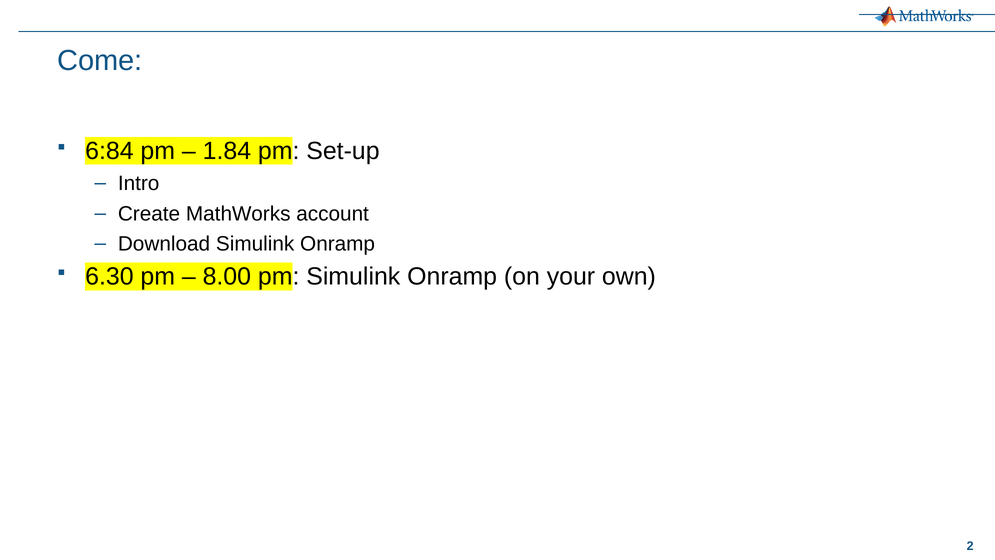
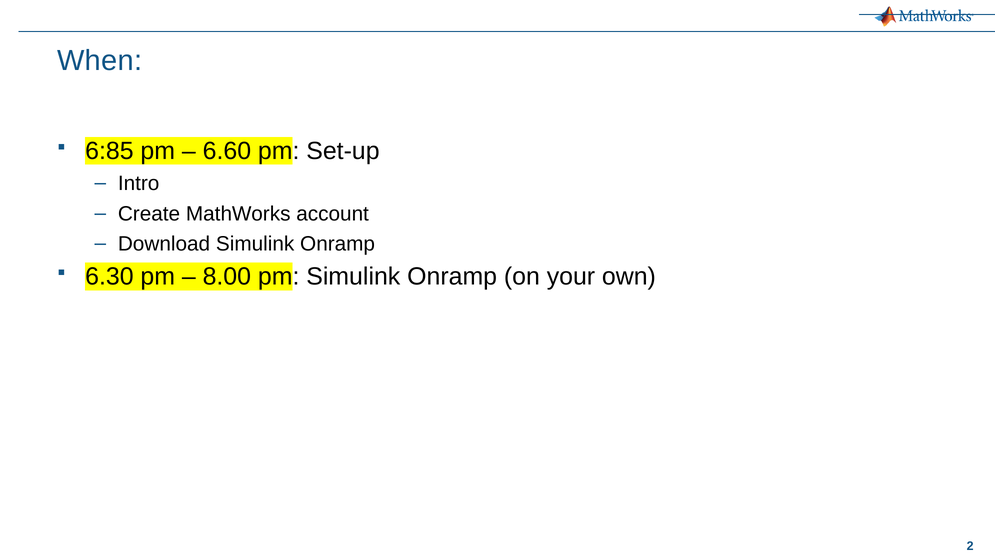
Come: Come -> When (100, 60)
6:84: 6:84 -> 6:85 (109, 151)
1.84: 1.84 -> 6.60 (227, 151)
